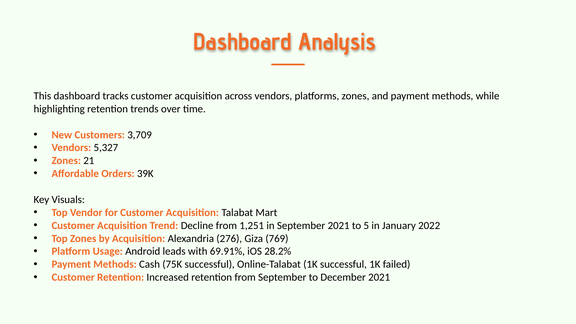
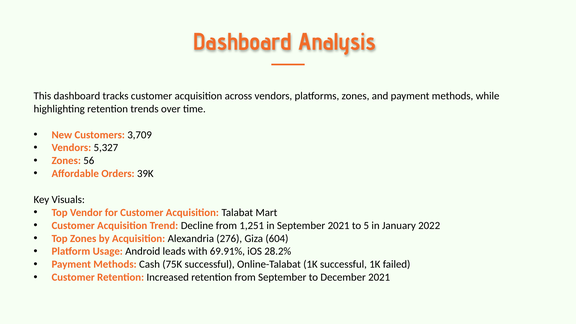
21: 21 -> 56 (89, 161)
769: 769 -> 604 (277, 238)
